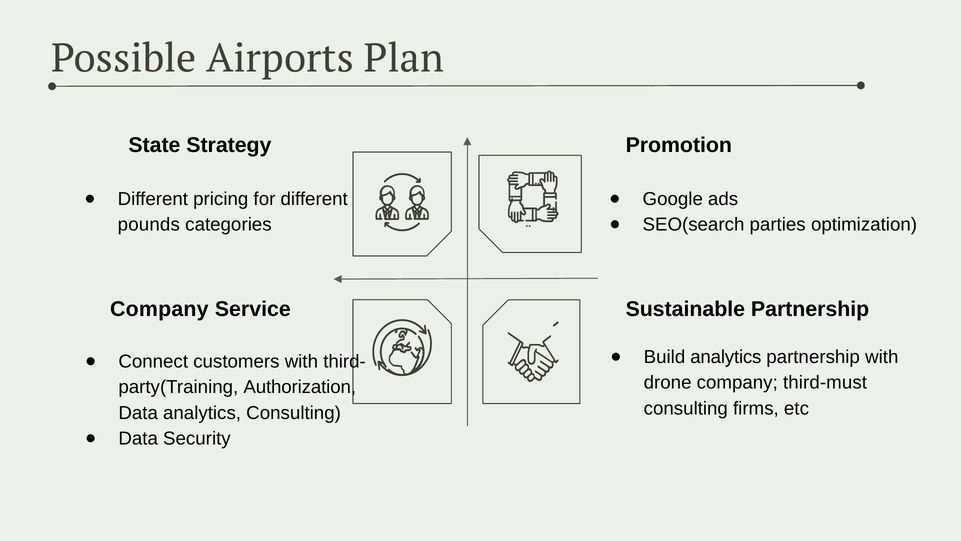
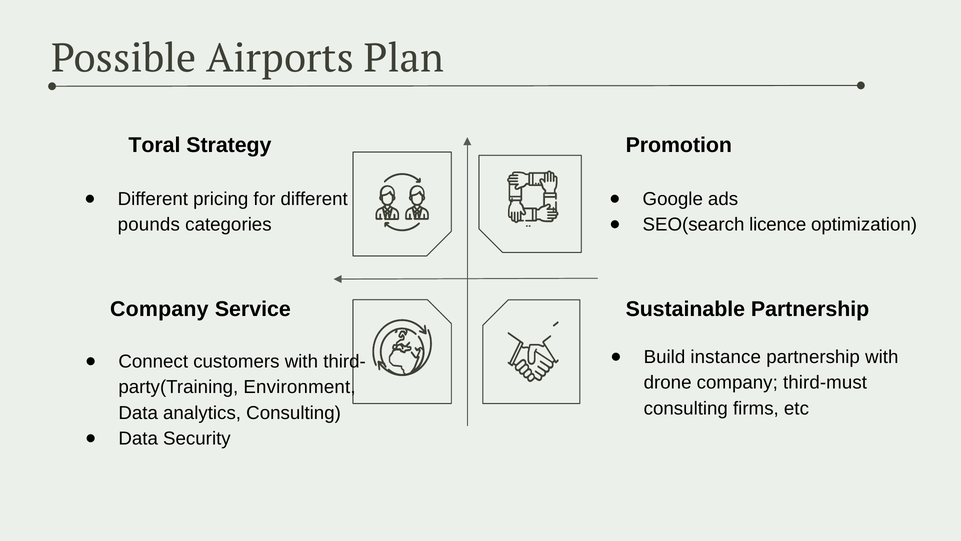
State: State -> Toral (154, 145)
parties: parties -> licence (778, 225)
Build analytics: analytics -> instance (726, 357)
Authorization: Authorization -> Environment (300, 387)
